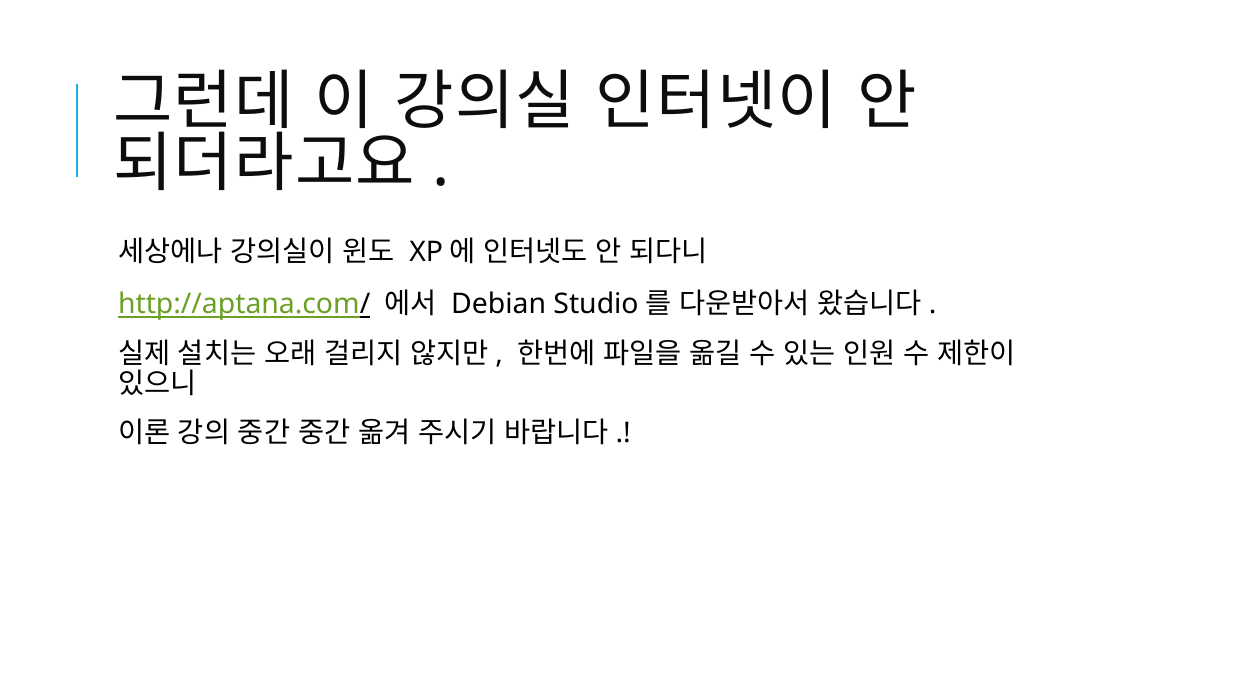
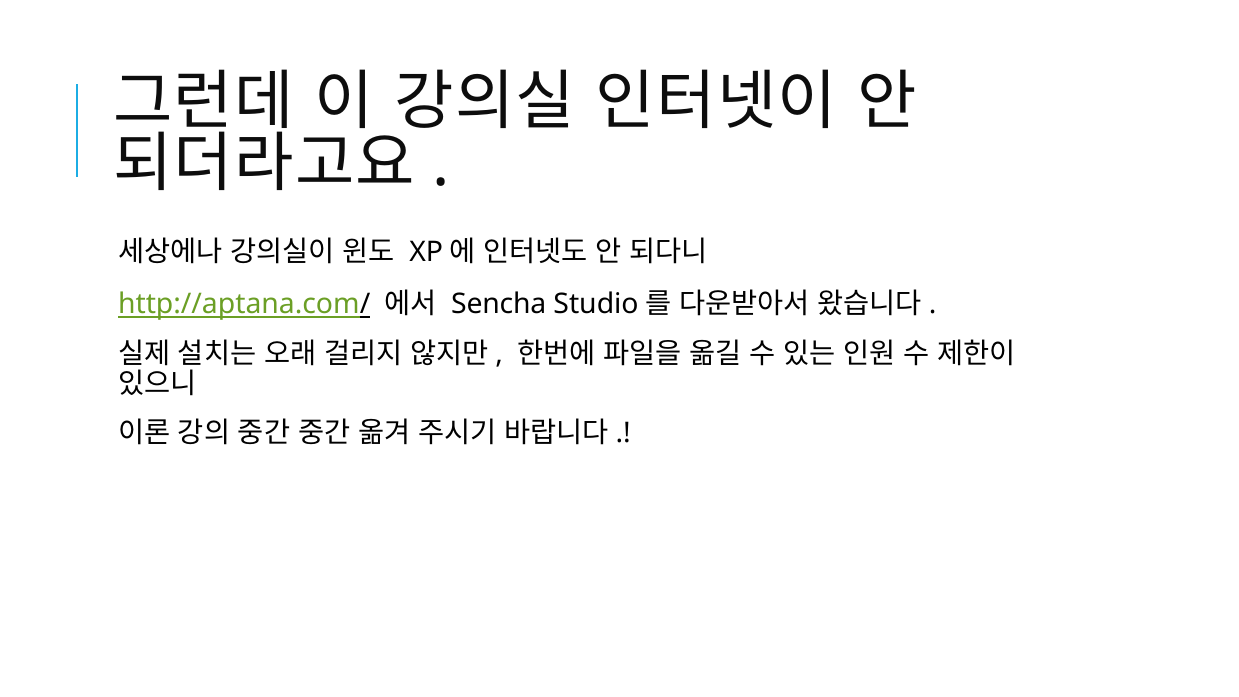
Debian: Debian -> Sencha (499, 304)
